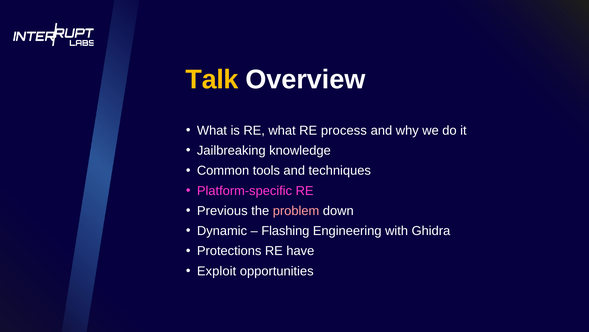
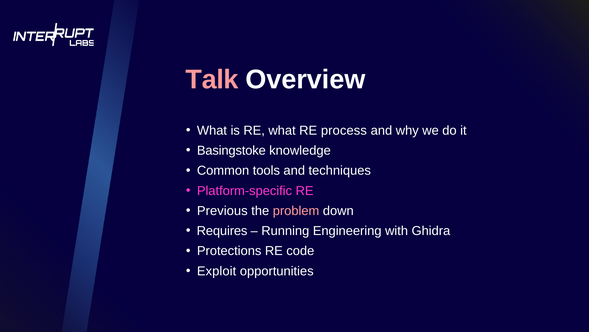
Talk colour: yellow -> pink (212, 79)
Jailbreaking: Jailbreaking -> Basingstoke (231, 150)
Dynamic: Dynamic -> Requires (222, 230)
Flashing: Flashing -> Running (285, 230)
have: have -> code (300, 250)
